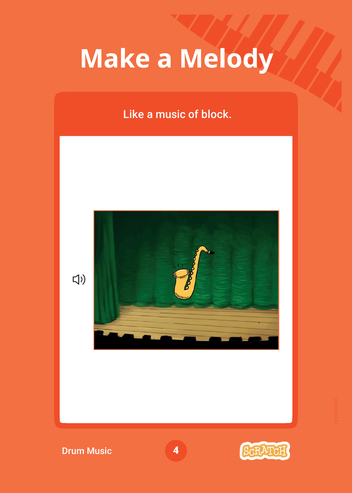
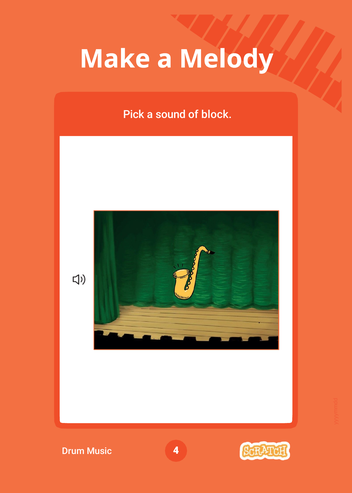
Like: Like -> Pick (134, 114)
a music: music -> sound (171, 114)
